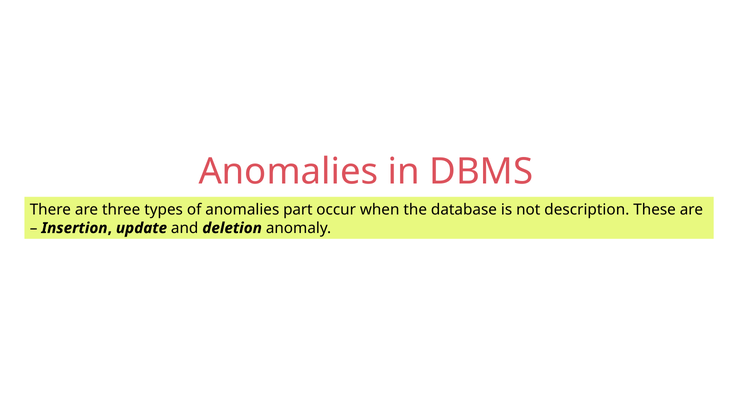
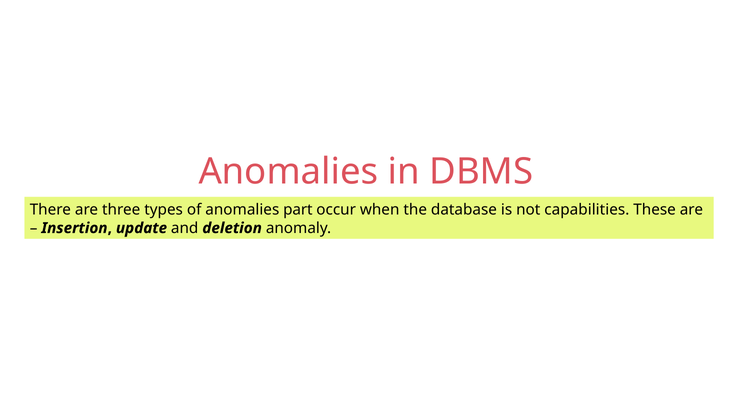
description: description -> capabilities (587, 210)
